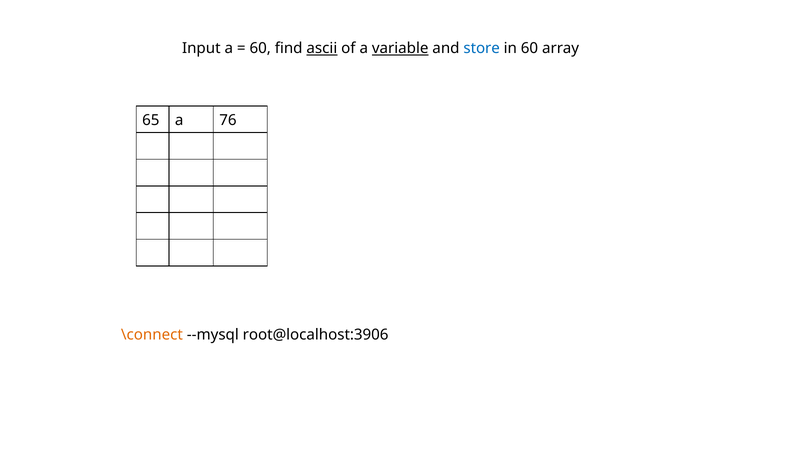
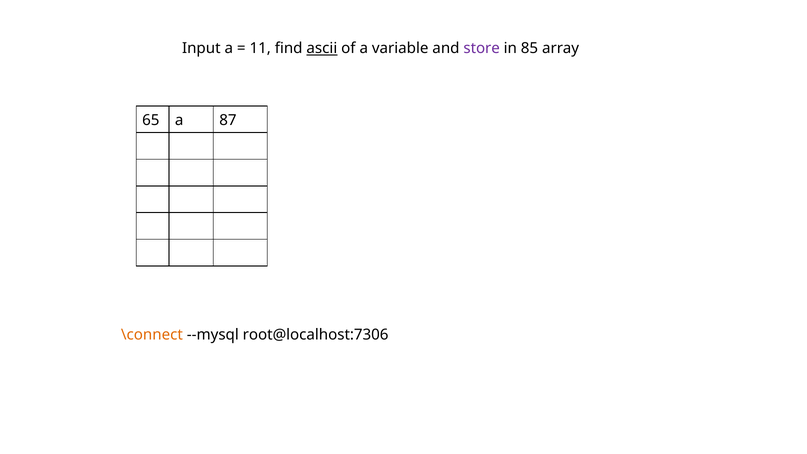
60: 60 -> 11 (260, 48)
variable underline: present -> none (400, 48)
store colour: blue -> purple (482, 48)
in 60: 60 -> 85 (529, 48)
76: 76 -> 87 (228, 120)
root@localhost:3906: root@localhost:3906 -> root@localhost:7306 (316, 335)
